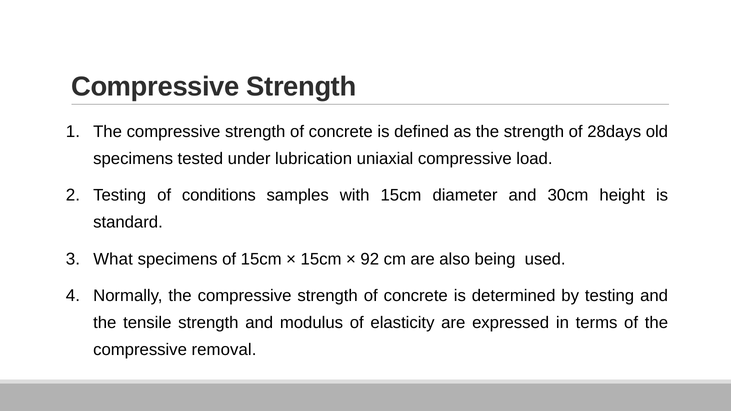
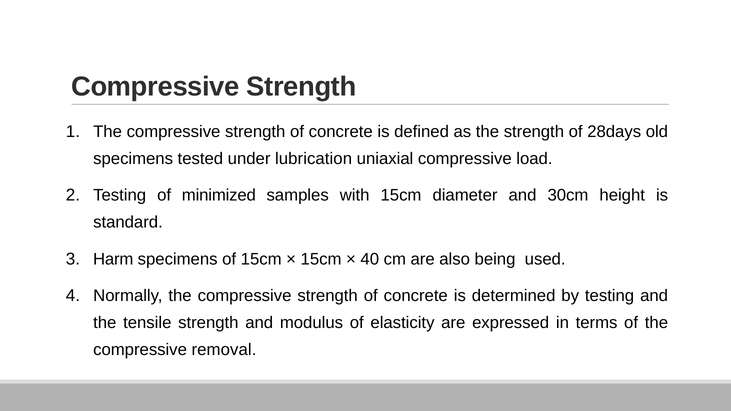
conditions: conditions -> minimized (219, 195)
What: What -> Harm (113, 259)
92: 92 -> 40 (370, 259)
